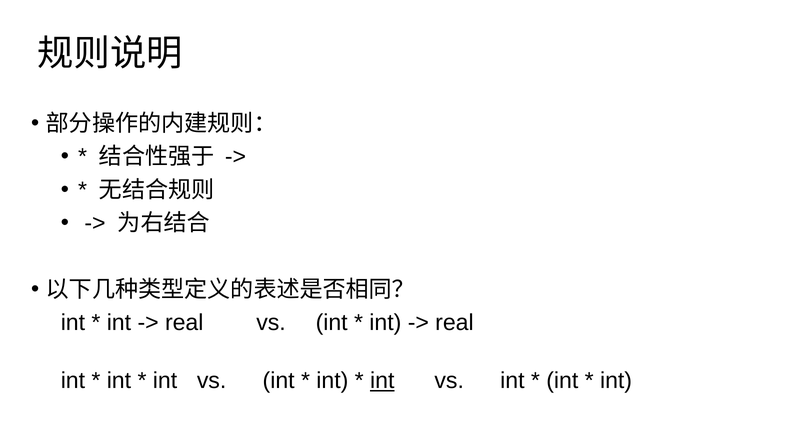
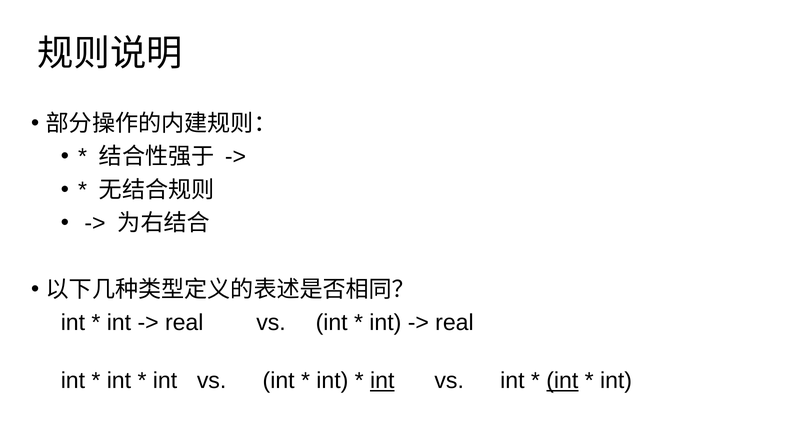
int underline: none -> present (562, 381)
